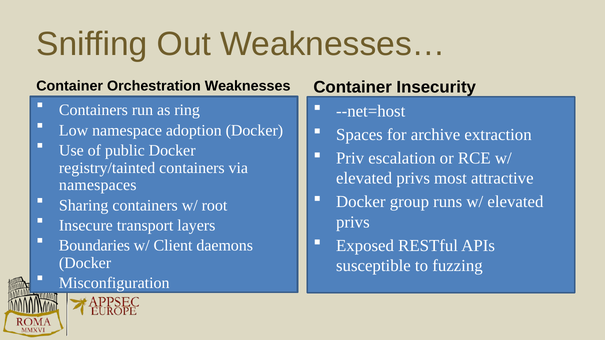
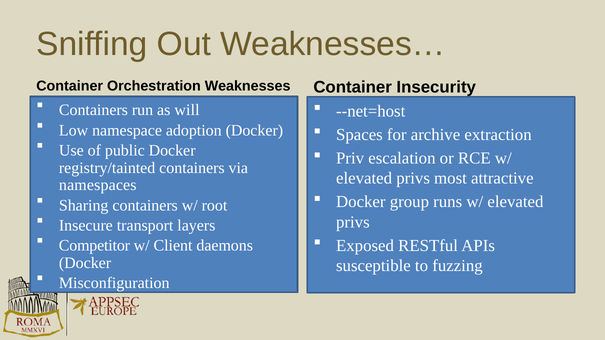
ring: ring -> will (187, 110)
Boundaries: Boundaries -> Competitor (94, 246)
